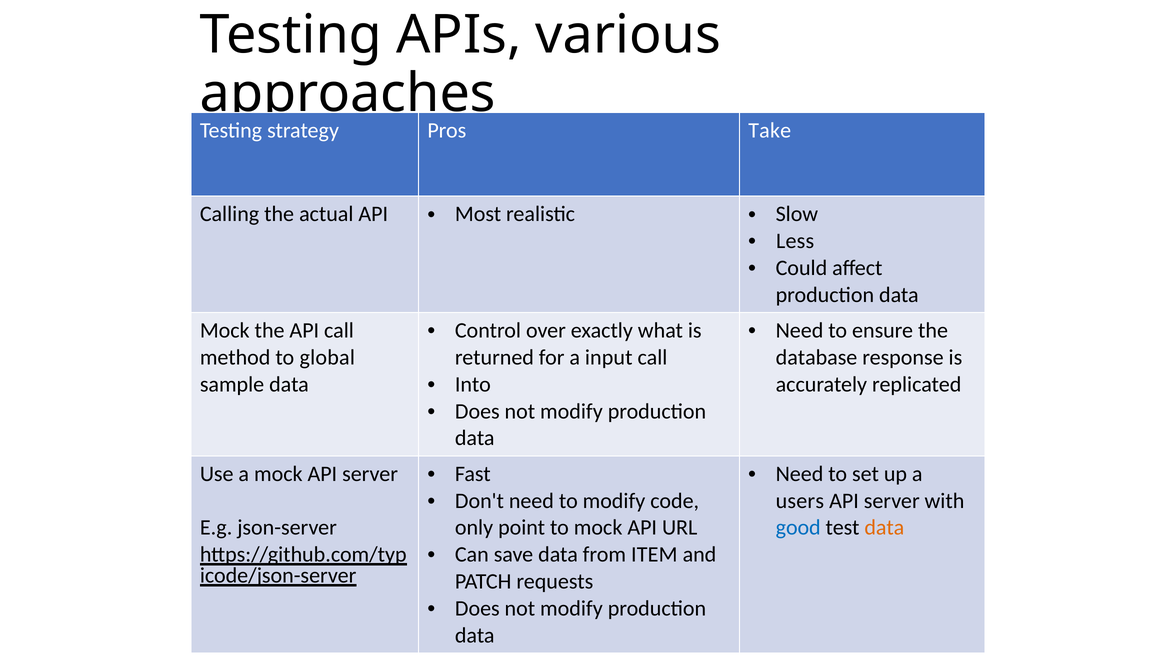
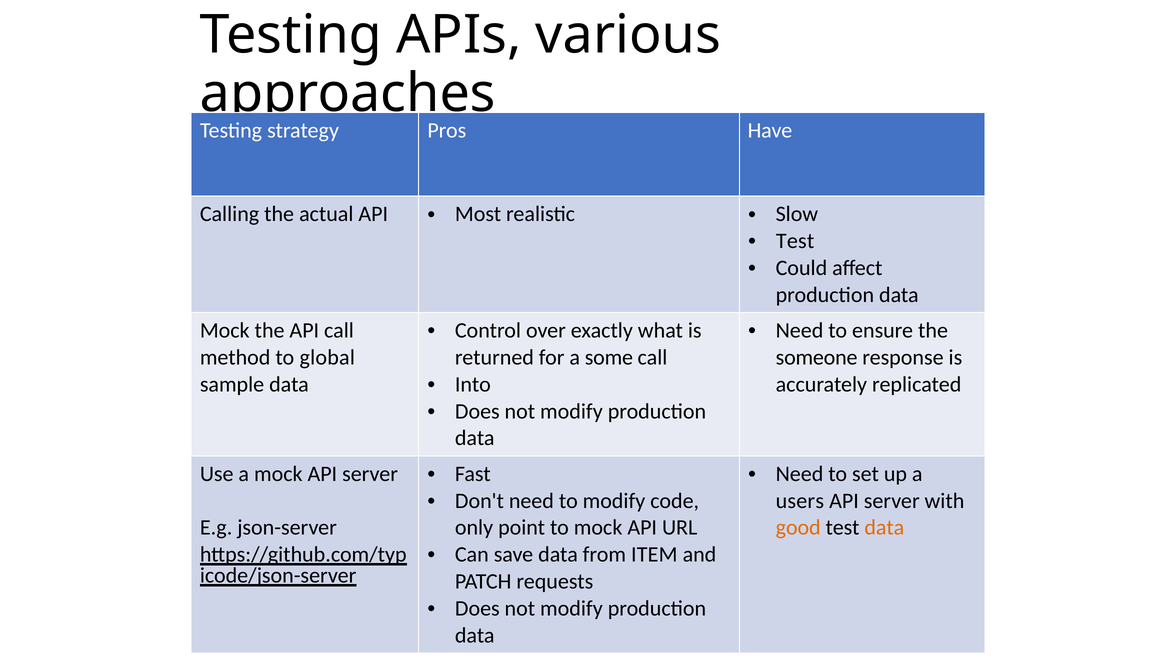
Take: Take -> Have (770, 131)
Less: Less -> Test (795, 241)
input: input -> some (609, 358)
database: database -> someone (817, 358)
good colour: blue -> orange (798, 528)
